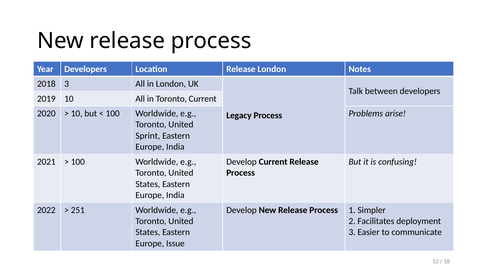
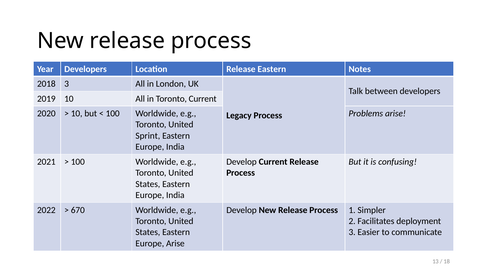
Release London: London -> Eastern (272, 69)
251: 251 -> 670 (78, 210)
Europe Issue: Issue -> Arise (175, 243)
